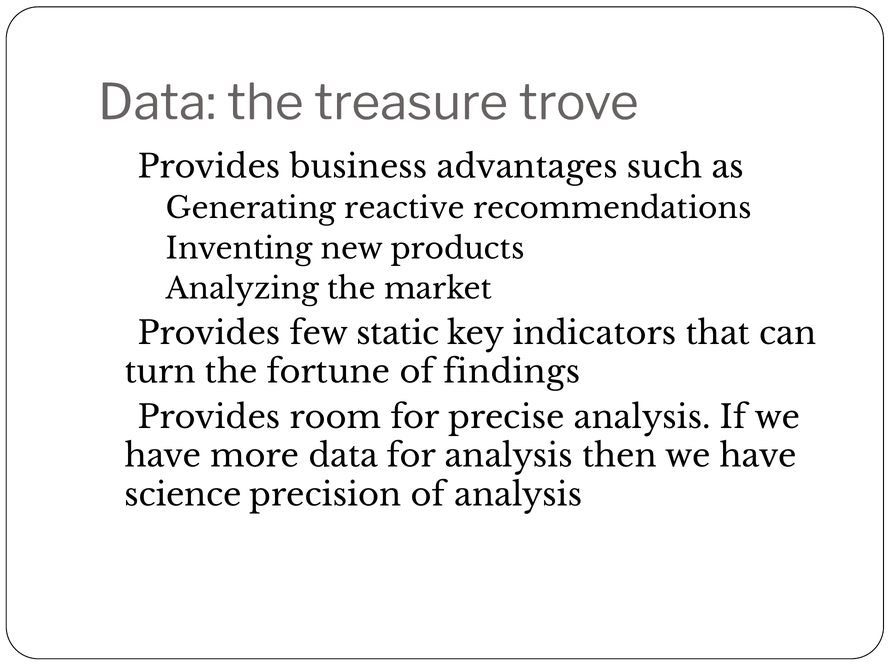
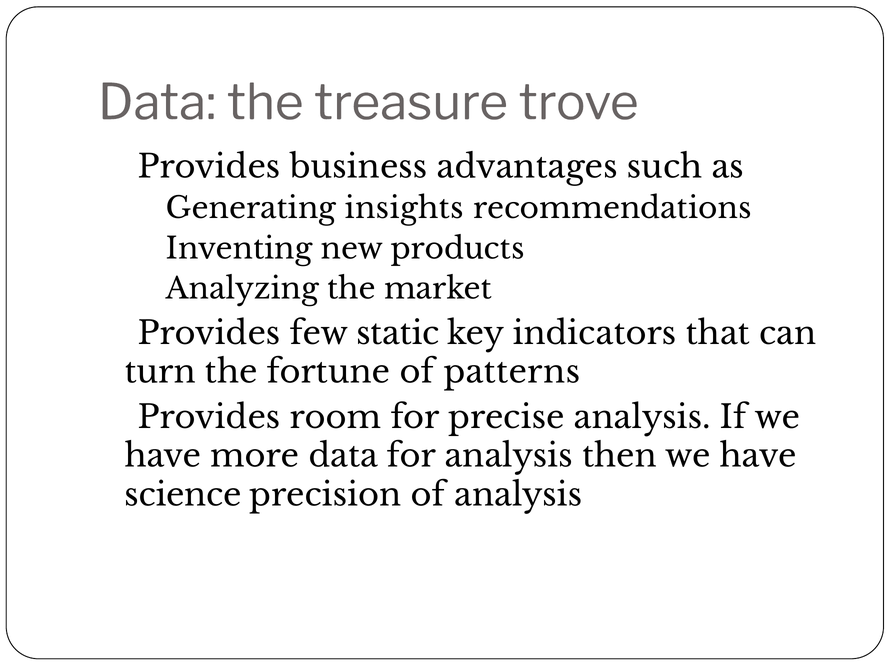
reactive: reactive -> insights (404, 208)
findings: findings -> patterns (512, 372)
